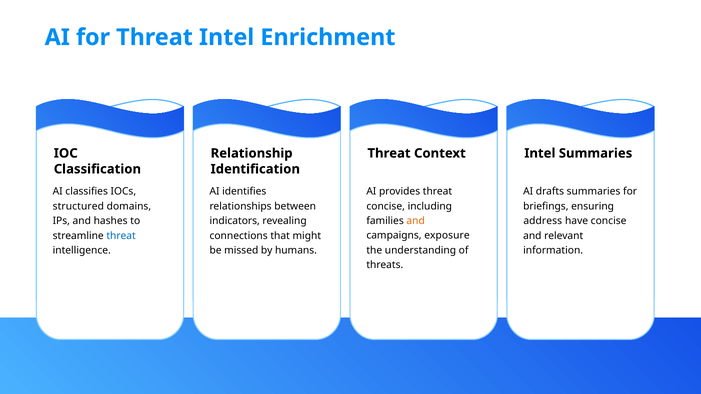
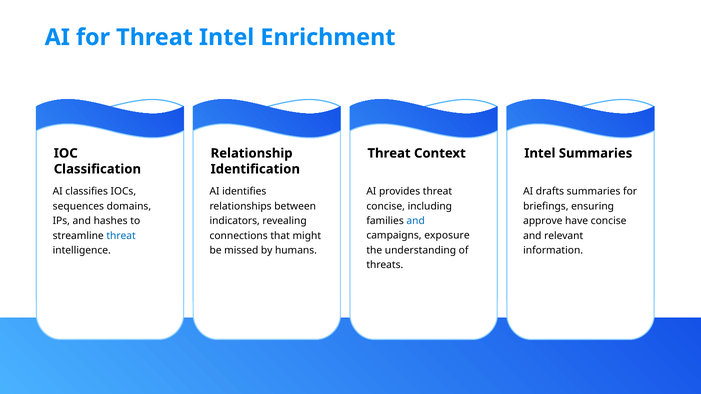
structured: structured -> sequences (78, 206)
and colour: orange -> blue (416, 221)
address: address -> approve (543, 221)
